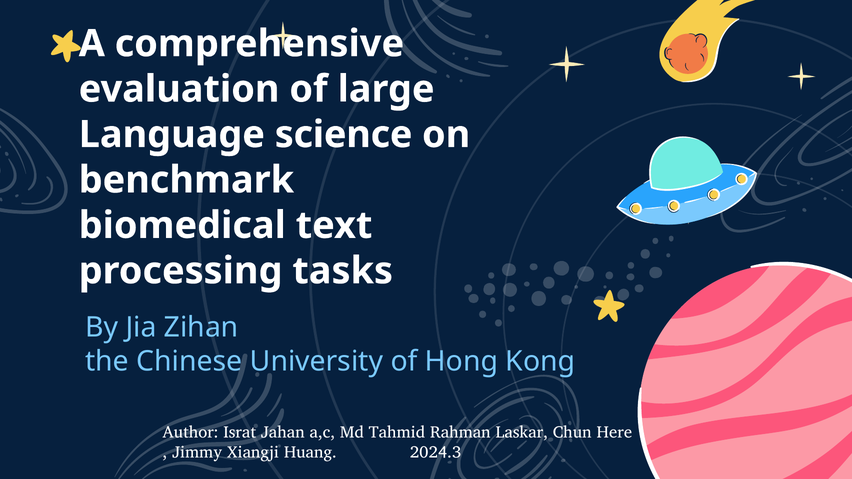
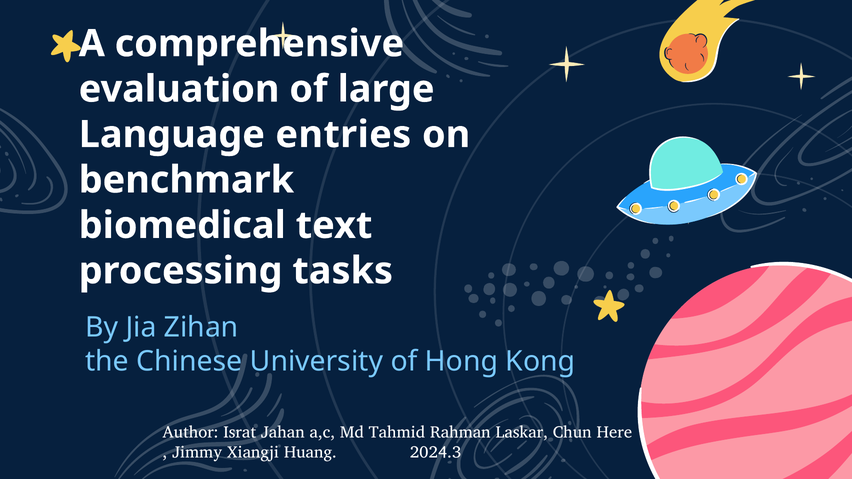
science: science -> entries (343, 135)
